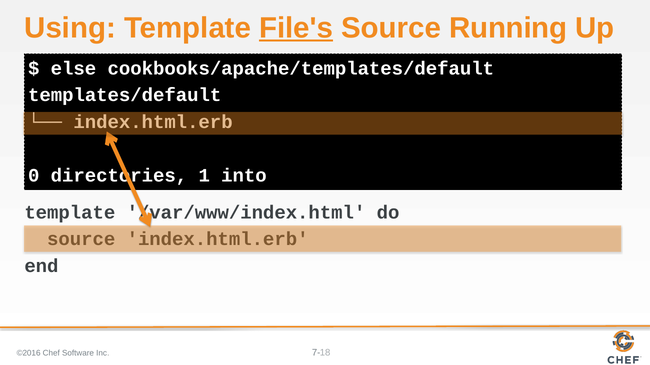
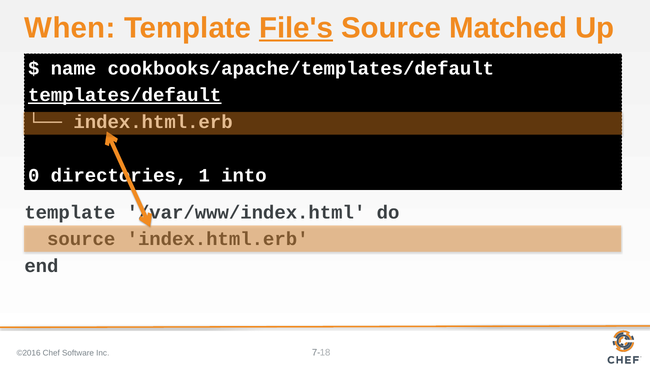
Using: Using -> When (70, 28)
Running: Running -> Matched (508, 28)
else: else -> name (74, 68)
templates/default underline: none -> present (125, 95)
